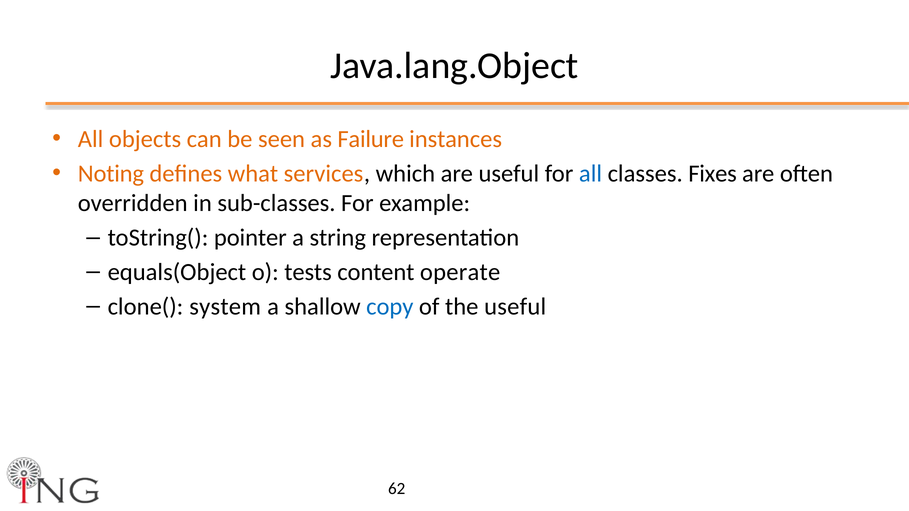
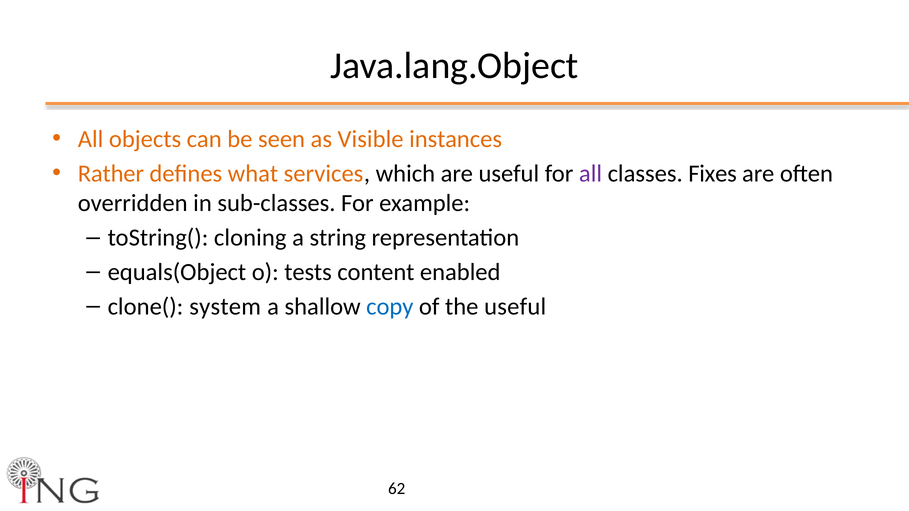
Failure: Failure -> Visible (371, 139)
Noting: Noting -> Rather (111, 174)
all colour: blue -> purple (591, 174)
pointer: pointer -> cloning (250, 238)
operate: operate -> enabled (460, 272)
